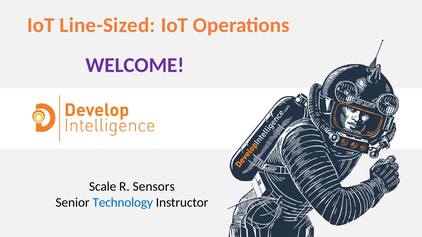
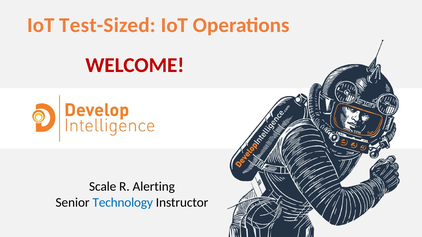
Line-Sized: Line-Sized -> Test-Sized (108, 25)
WELCOME colour: purple -> red (135, 65)
Sensors: Sensors -> Alerting (154, 187)
